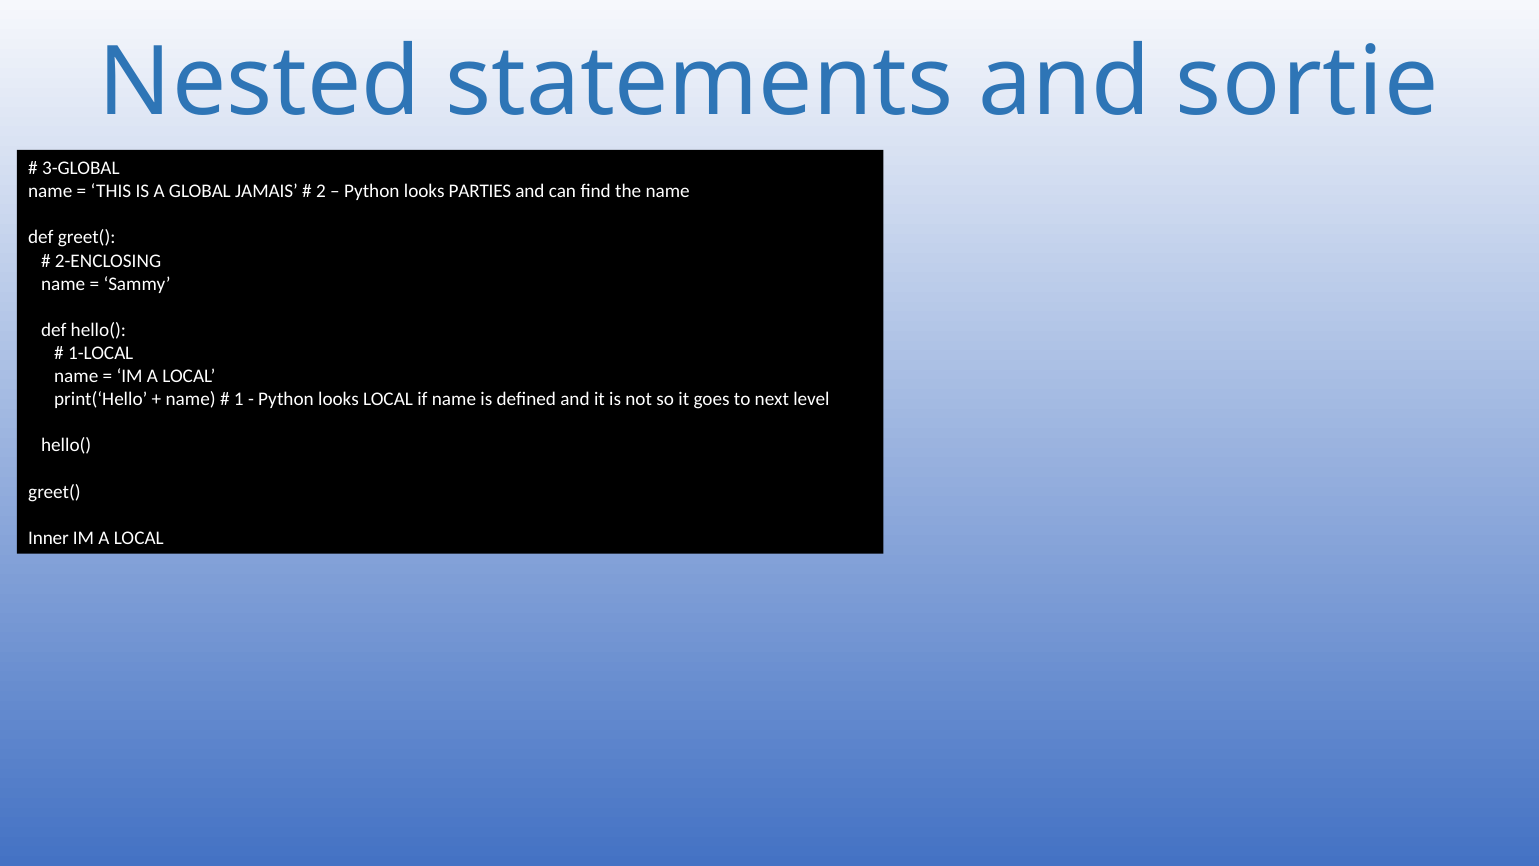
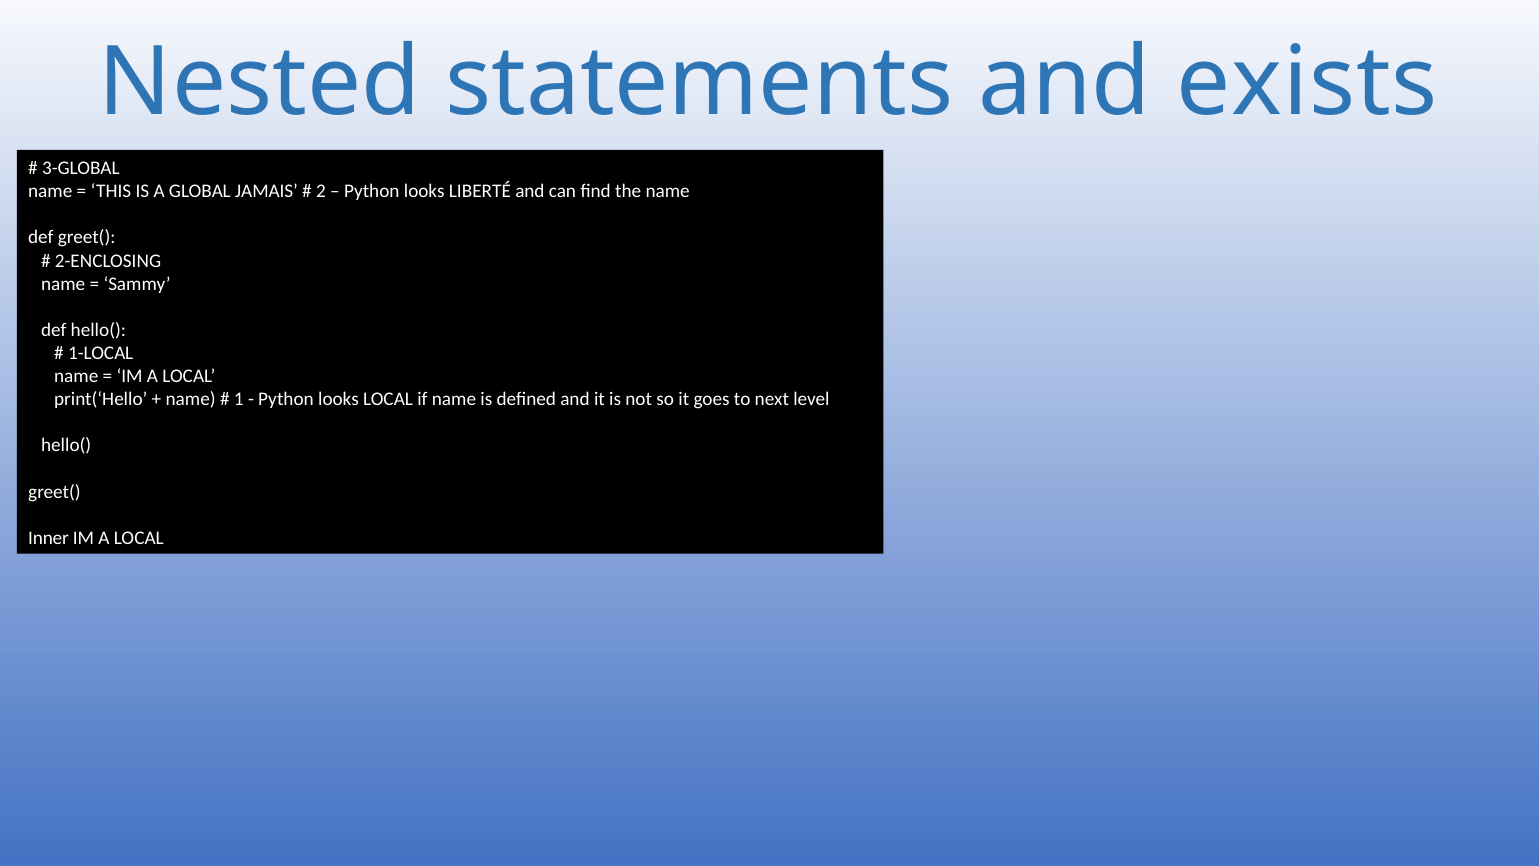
sortie: sortie -> exists (1307, 83)
PARTIES: PARTIES -> LIBERTÉ (480, 191)
